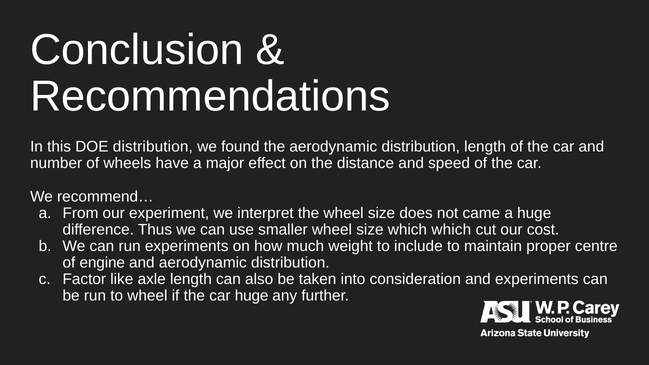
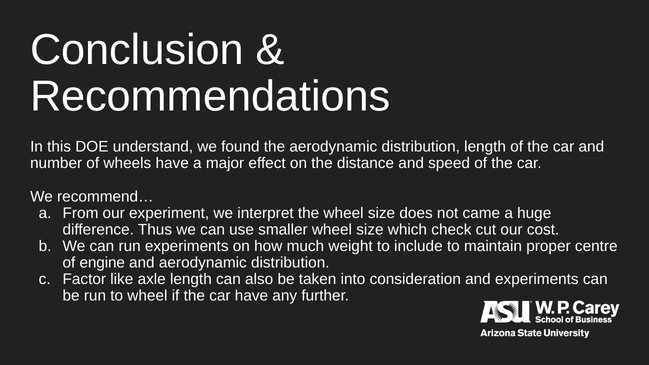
DOE distribution: distribution -> understand (153, 147)
which which: which -> check (451, 230)
car huge: huge -> have (252, 296)
